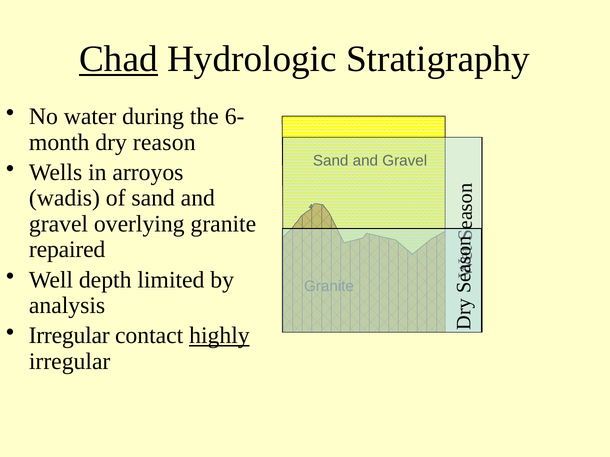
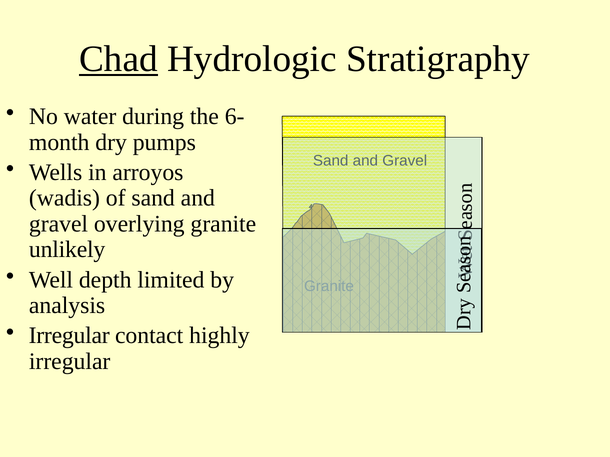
reason: reason -> pumps (164, 142)
repaired: repaired -> unlikely (67, 250)
highly underline: present -> none (219, 336)
